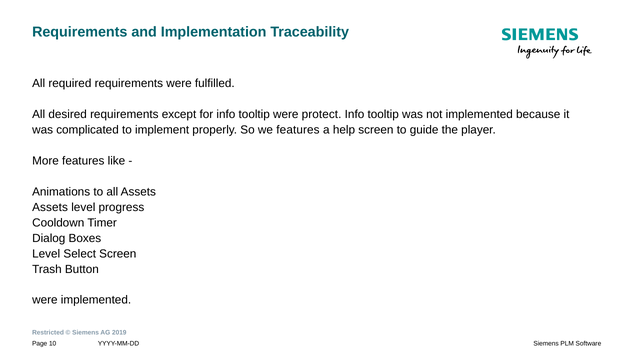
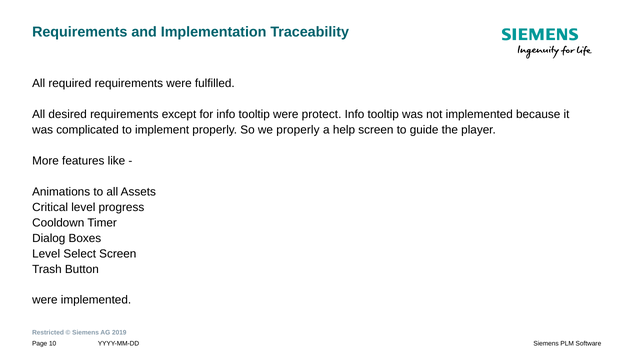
we features: features -> properly (298, 130)
Assets: Assets -> Critical (50, 207)
